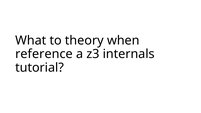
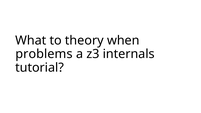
reference: reference -> problems (44, 54)
